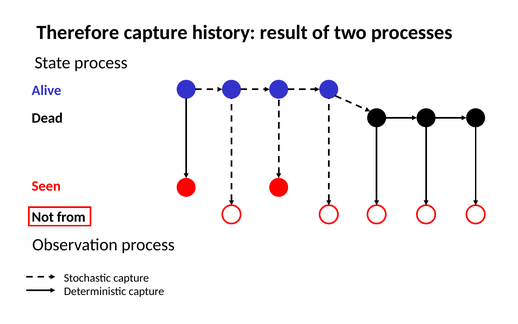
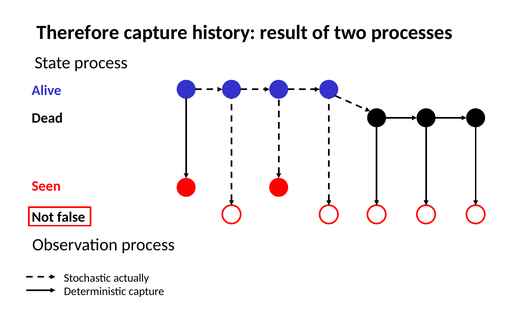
from: from -> false (71, 217)
Stochastic capture: capture -> actually (131, 278)
